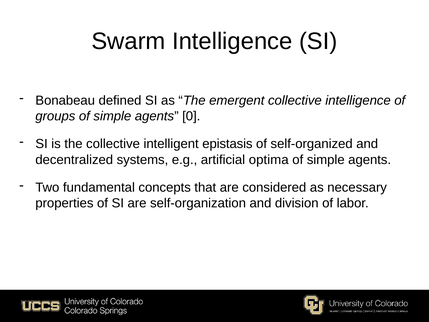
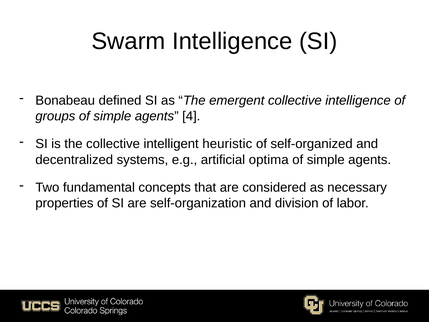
0: 0 -> 4 (191, 116)
epistasis: epistasis -> heuristic (227, 144)
